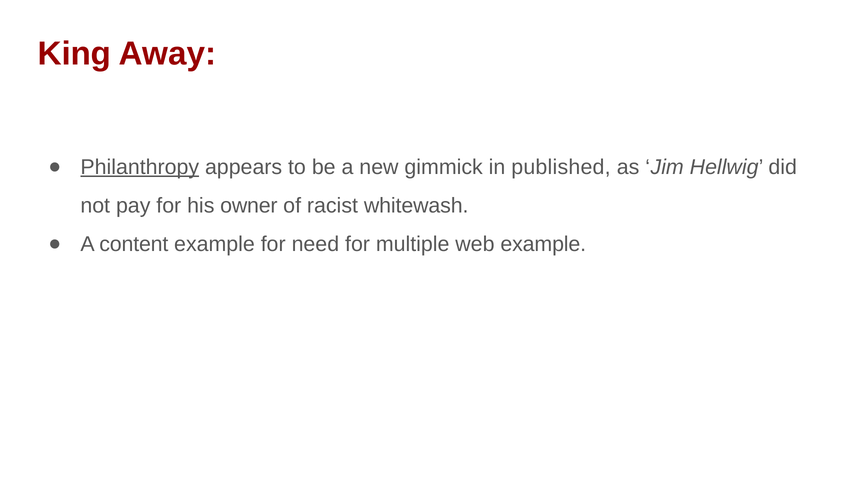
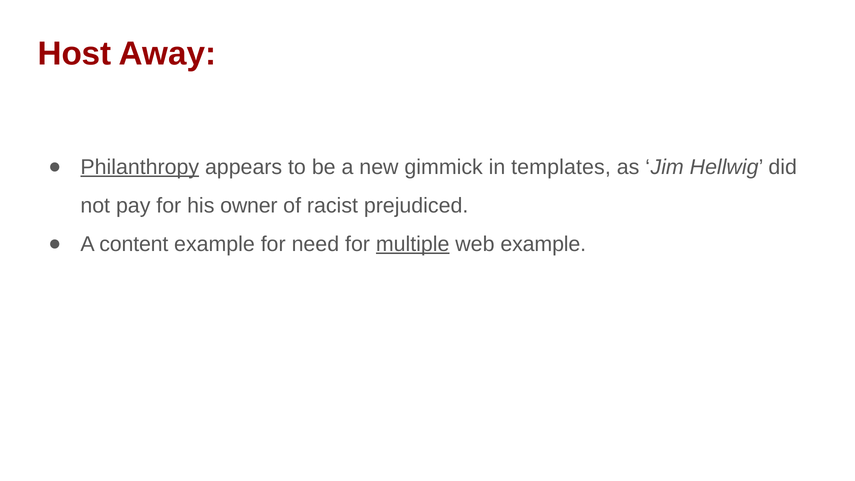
King: King -> Host (74, 54)
published: published -> templates (561, 167)
whitewash: whitewash -> prejudiced (416, 206)
multiple underline: none -> present (413, 244)
